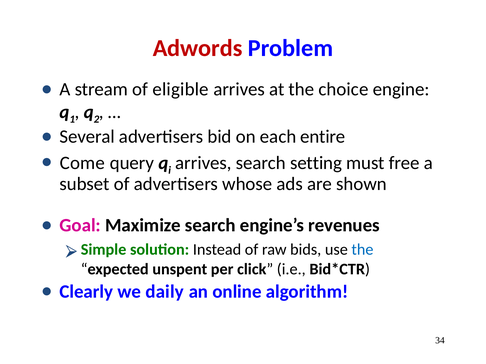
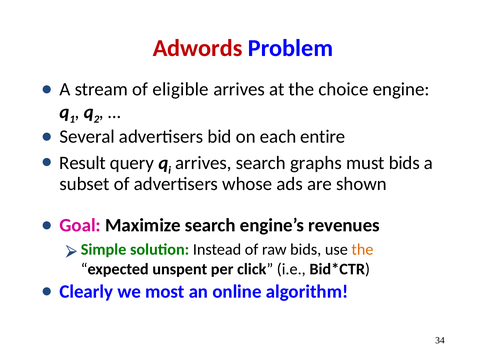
Come: Come -> Result (83, 163)
setting: setting -> graphs (316, 163)
must free: free -> bids (404, 163)
the colour: blue -> orange (362, 250)
daily: daily -> most (165, 292)
